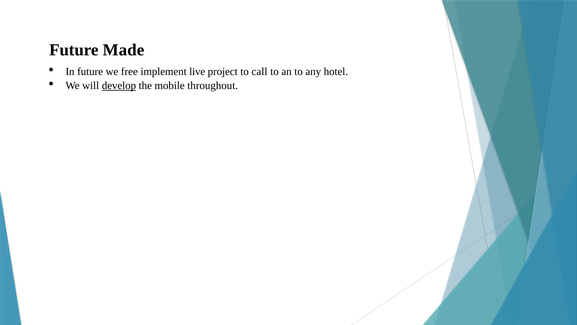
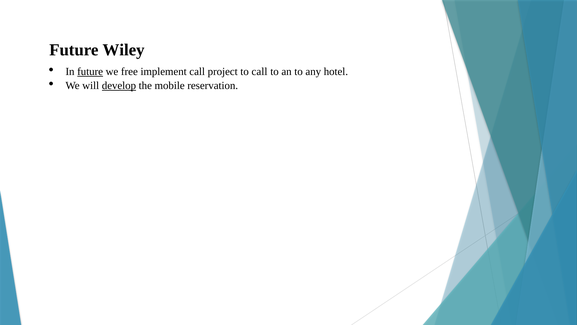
Made: Made -> Wiley (124, 50)
future underline: none -> present (90, 72)
implement live: live -> call (197, 72)
throughout: throughout -> reservation (213, 86)
